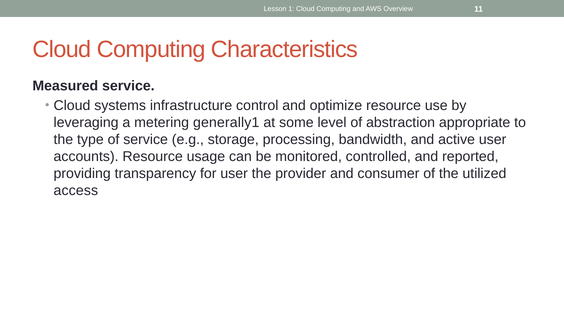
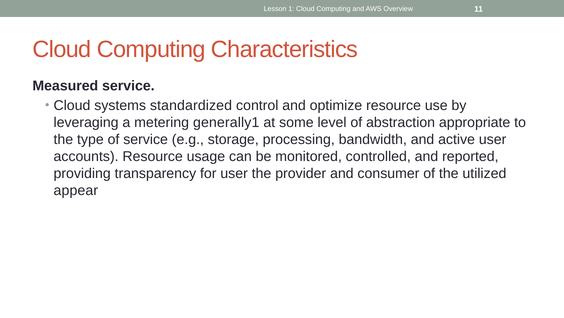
infrastructure: infrastructure -> standardized (191, 105)
access: access -> appear (76, 190)
